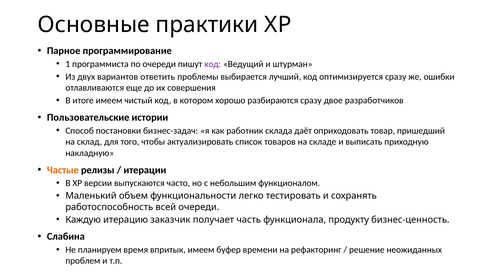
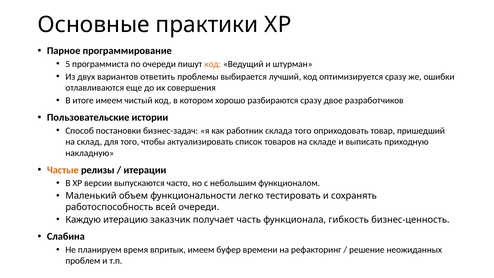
1: 1 -> 5 (68, 64)
код colour: purple -> orange (213, 64)
склада даёт: даёт -> того (303, 131)
продукту: продукту -> гибкость (349, 220)
